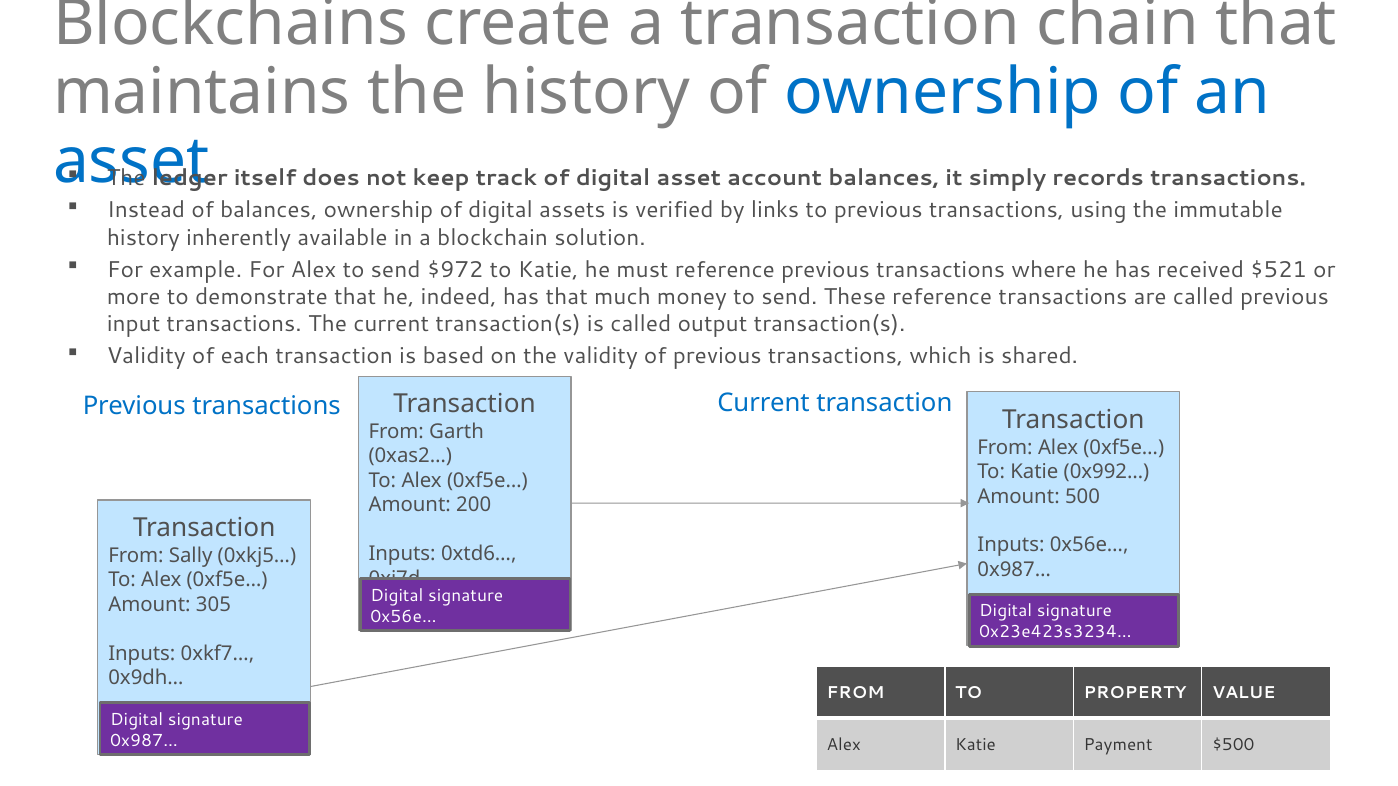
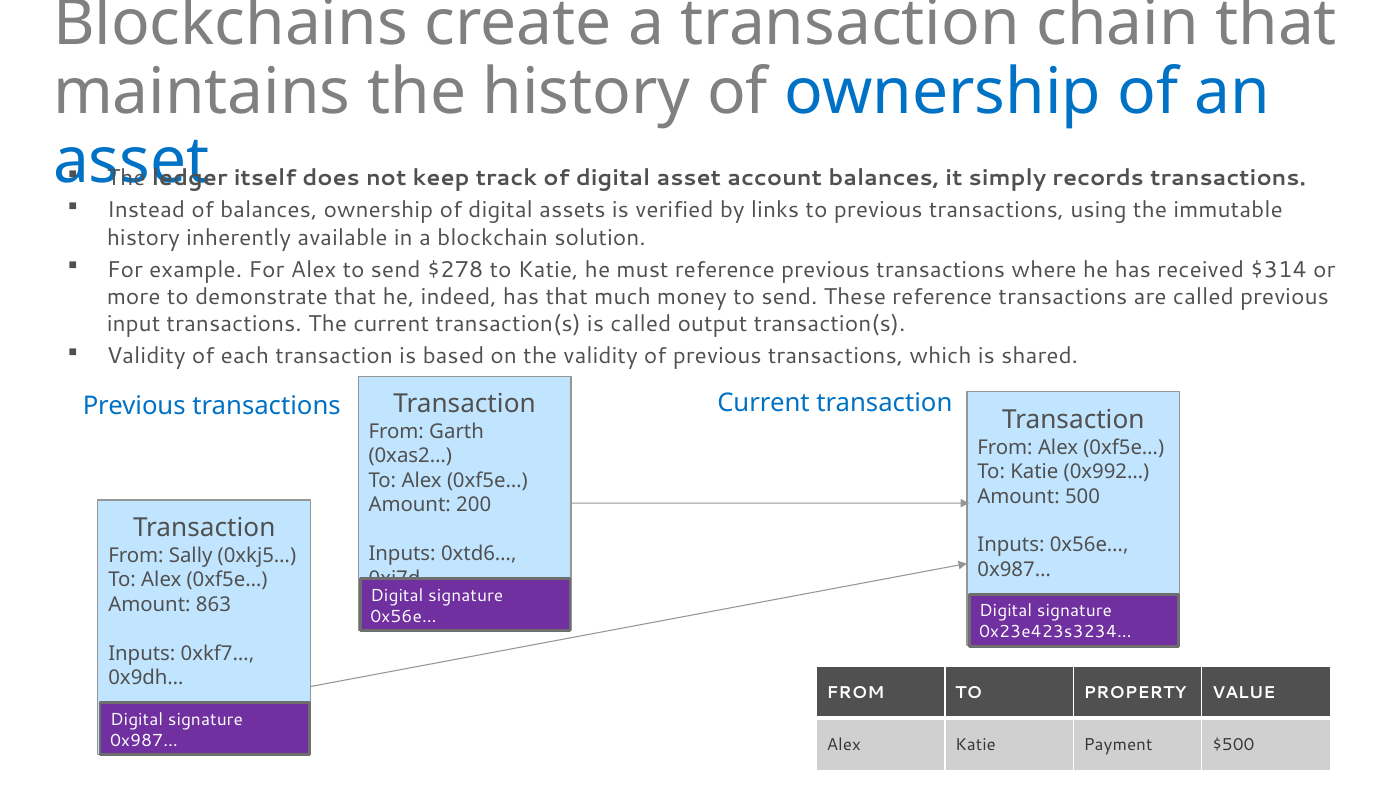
$972: $972 -> $278 (455, 270)
$521: $521 -> $314 (1279, 270)
305: 305 -> 863 (213, 605)
